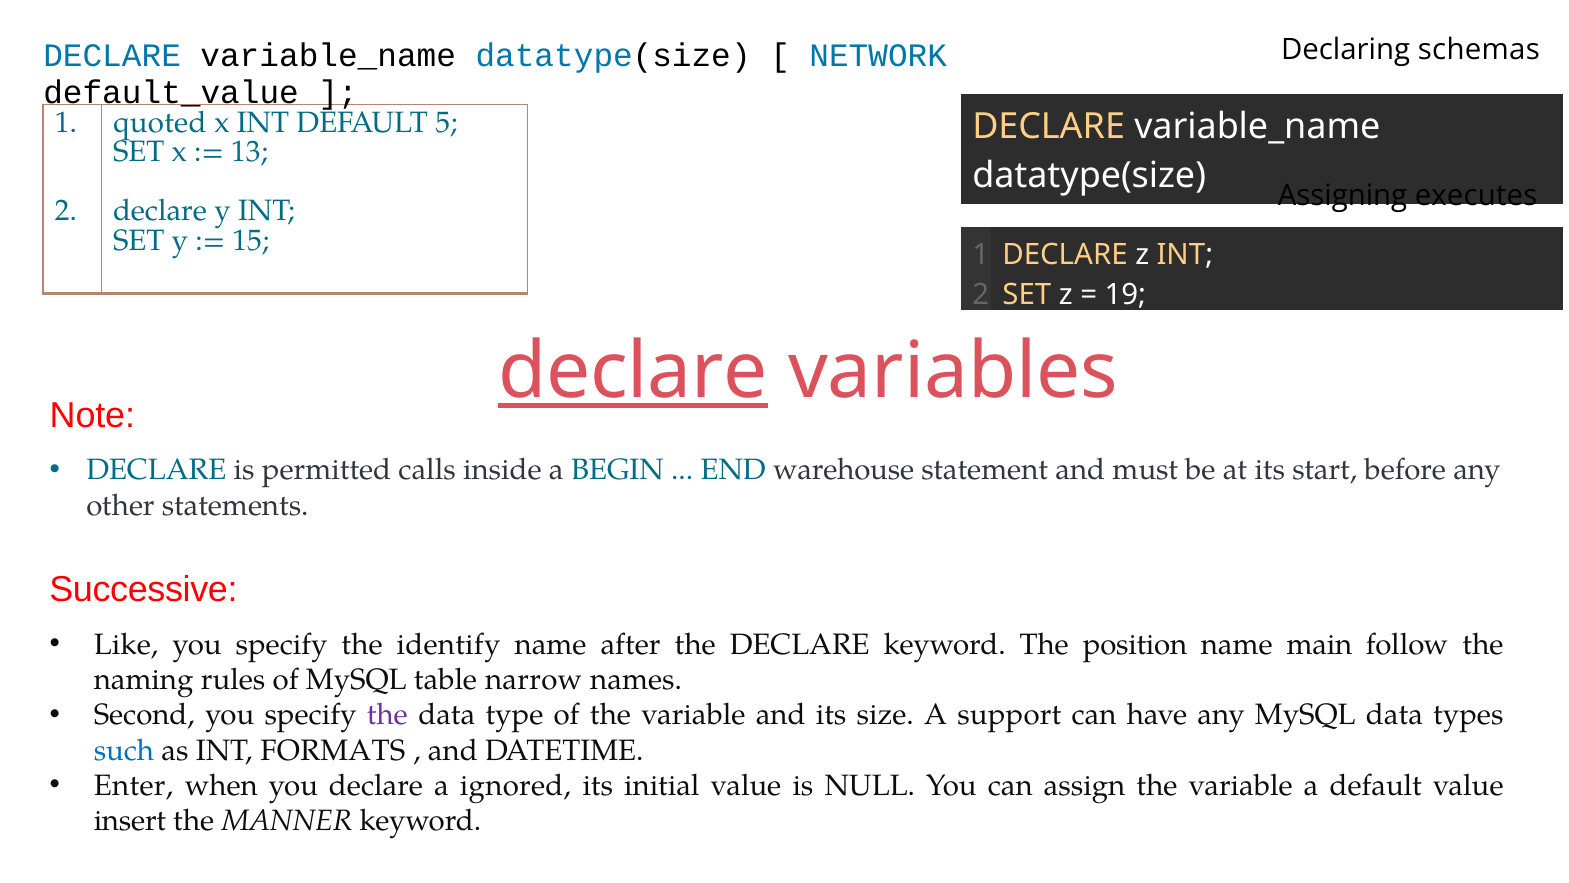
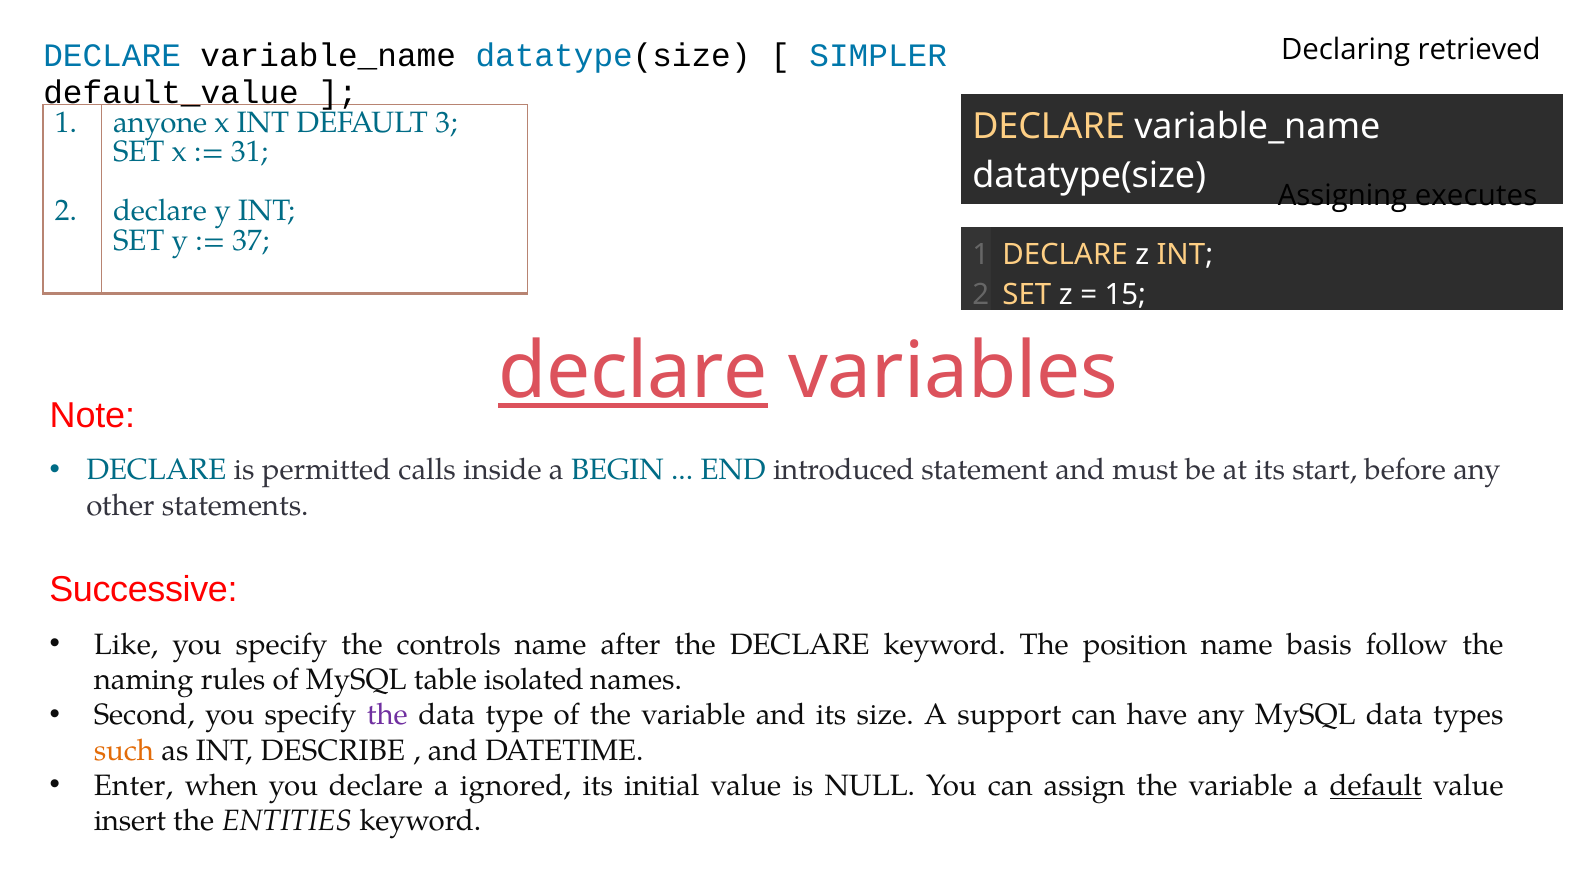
schemas: schemas -> retrieved (1479, 50)
NETWORK: NETWORK -> SIMPLER (878, 56)
quoted: quoted -> anyone (160, 122)
5: 5 -> 3 (446, 122)
13: 13 -> 31 (250, 152)
15: 15 -> 37 (251, 241)
19: 19 -> 15 (1125, 295)
warehouse: warehouse -> introduced (844, 470)
identify: identify -> controls (449, 644)
main: main -> basis (1319, 644)
narrow: narrow -> isolated (534, 679)
such colour: blue -> orange (124, 750)
FORMATS: FORMATS -> DESCRIBE (333, 750)
default underline: none -> present (1376, 785)
MANNER: MANNER -> ENTITIES (287, 821)
